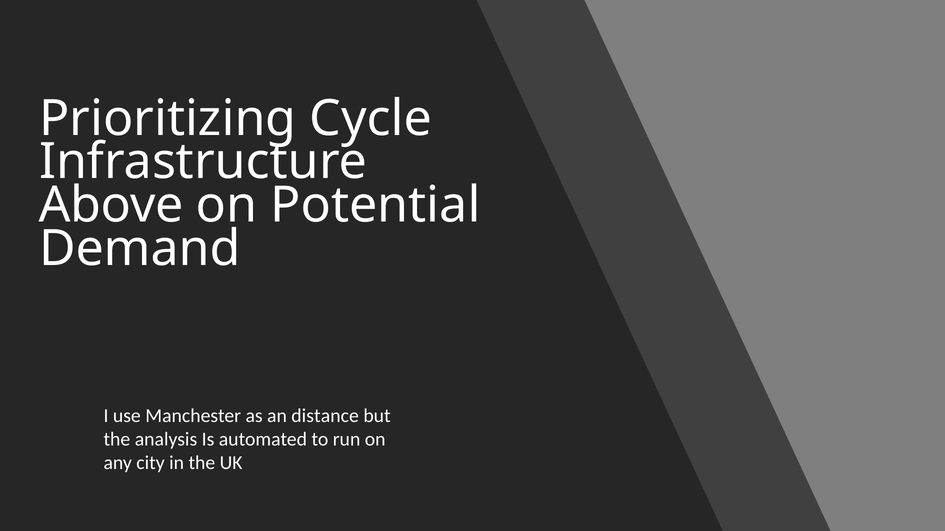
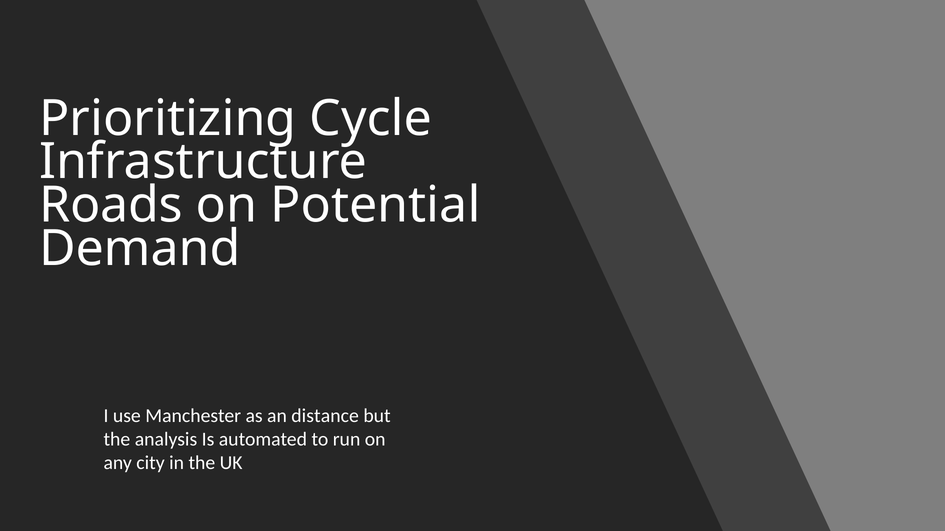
Above: Above -> Roads (111, 205)
